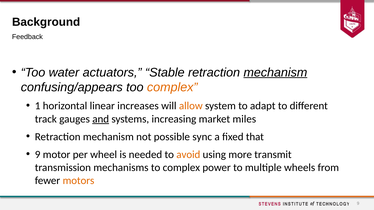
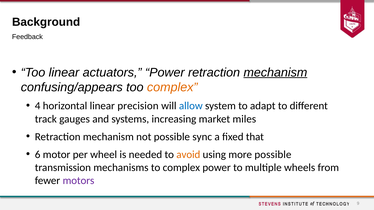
Too water: water -> linear (64, 73)
actuators Stable: Stable -> Power (165, 73)
1: 1 -> 4 (38, 106)
increases: increases -> precision (138, 106)
allow colour: orange -> blue (191, 106)
and underline: present -> none (101, 119)
9: 9 -> 6 (38, 155)
more transmit: transmit -> possible (273, 155)
motors colour: orange -> purple (78, 181)
